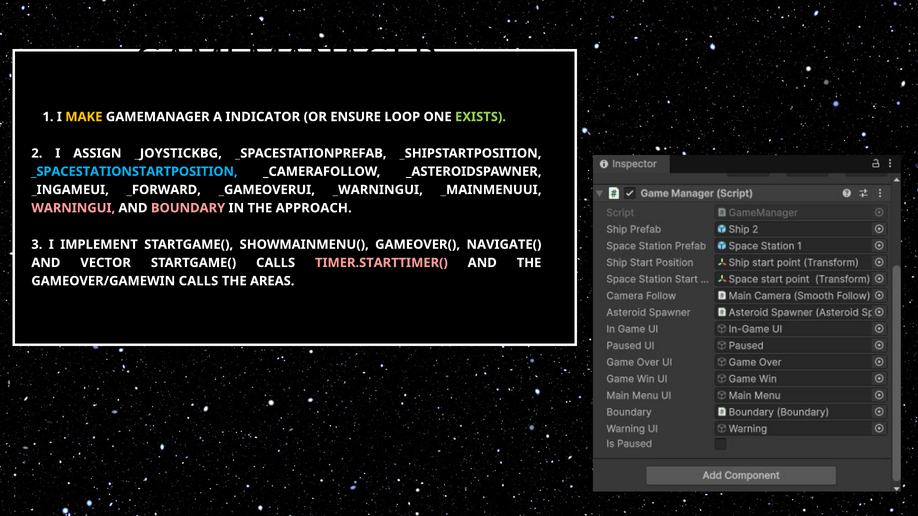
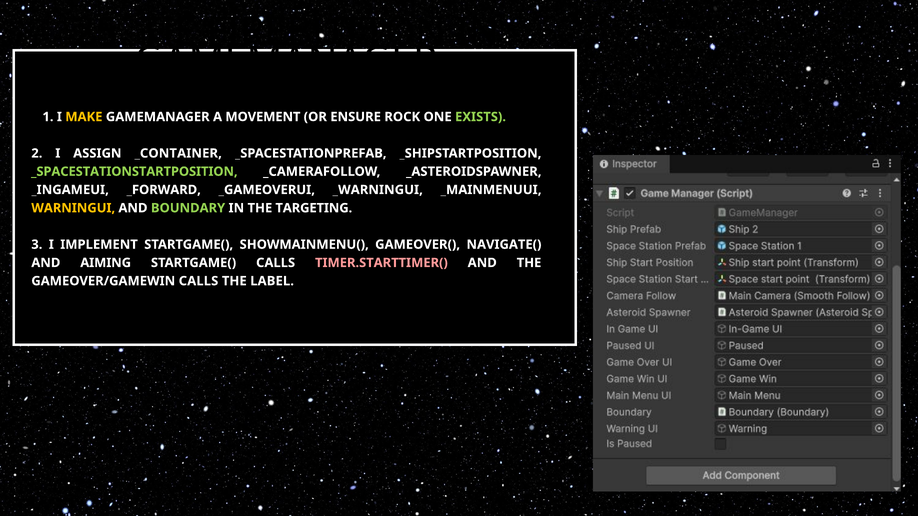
INDICATOR: INDICATOR -> MOVEMENT (263, 117)
LOOP: LOOP -> ROCK (402, 117)
_JOYSTICKBG: _JOYSTICKBG -> _CONTAINER (178, 153)
_SPACESTATIONSTARTPOSITION colour: light blue -> light green (134, 172)
WARNINGUI colour: pink -> yellow (73, 208)
BOUNDARY colour: pink -> light green (188, 208)
APPROACH: APPROACH -> TARGETING (314, 208)
VECTOR: VECTOR -> AIMING (106, 263)
AREAS: AREAS -> LABEL (272, 281)
